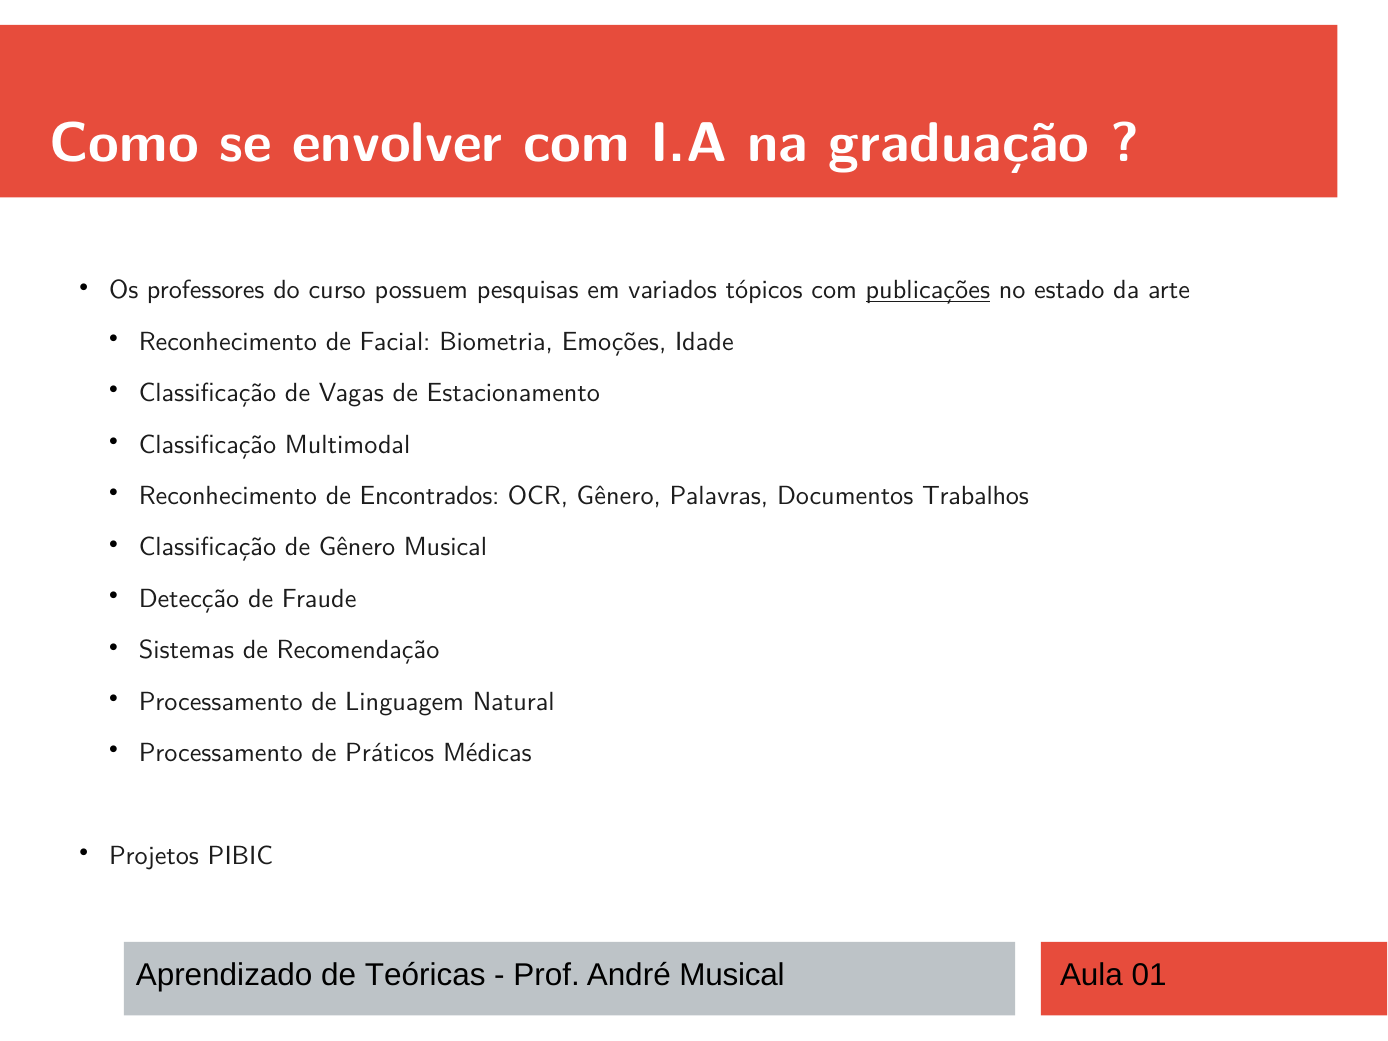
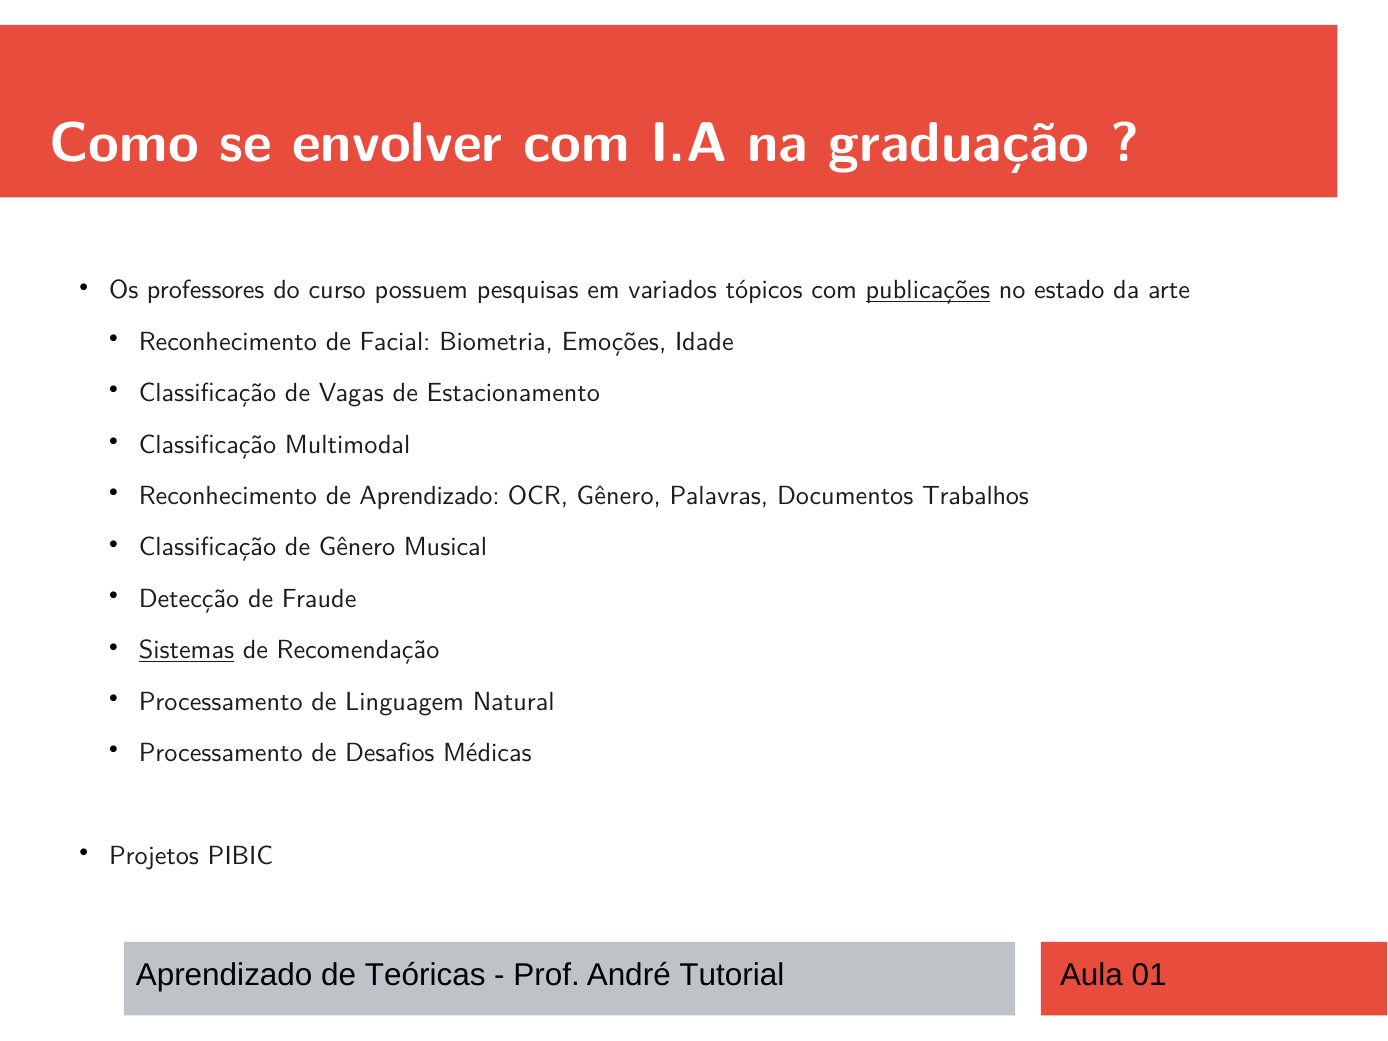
de Encontrados: Encontrados -> Aprendizado (430, 496)
Sistemas underline: none -> present (186, 650)
Práticos: Práticos -> Desafios (390, 753)
André Musical: Musical -> Tutorial (732, 975)
